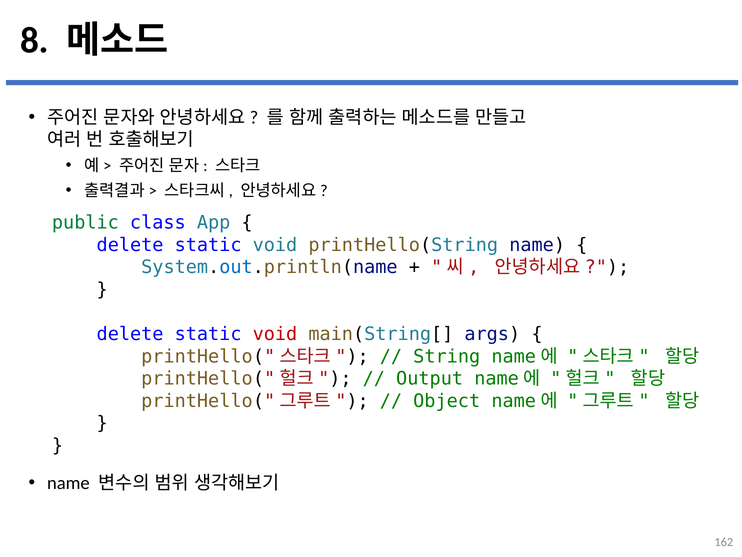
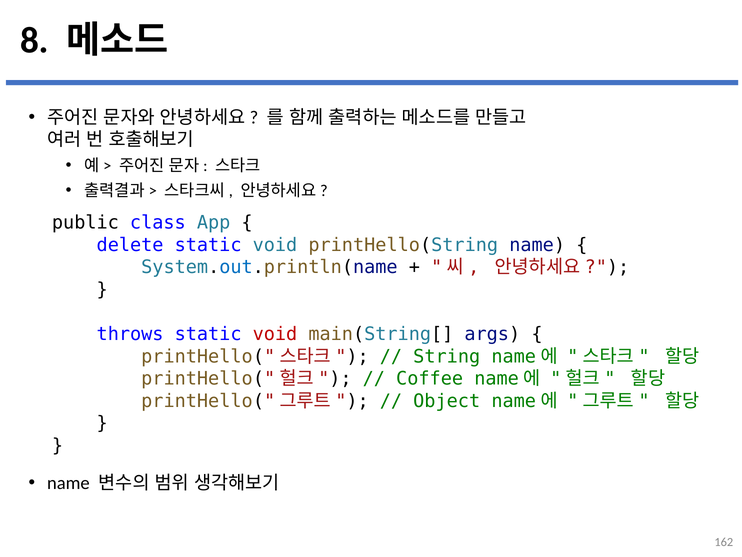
public colour: green -> black (85, 222)
delete: delete -> throws (130, 334)
Output: Output -> Coffee (430, 378)
